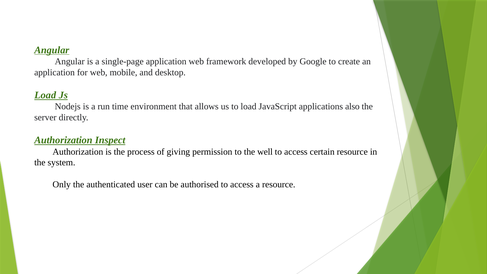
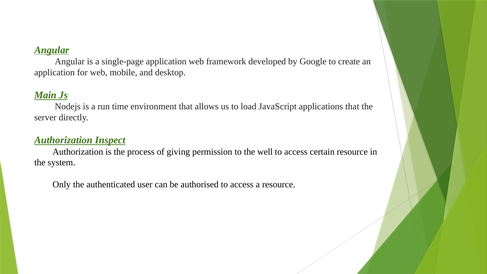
Load: Load -> Main (45, 95)
applications also: also -> that (352, 107)
